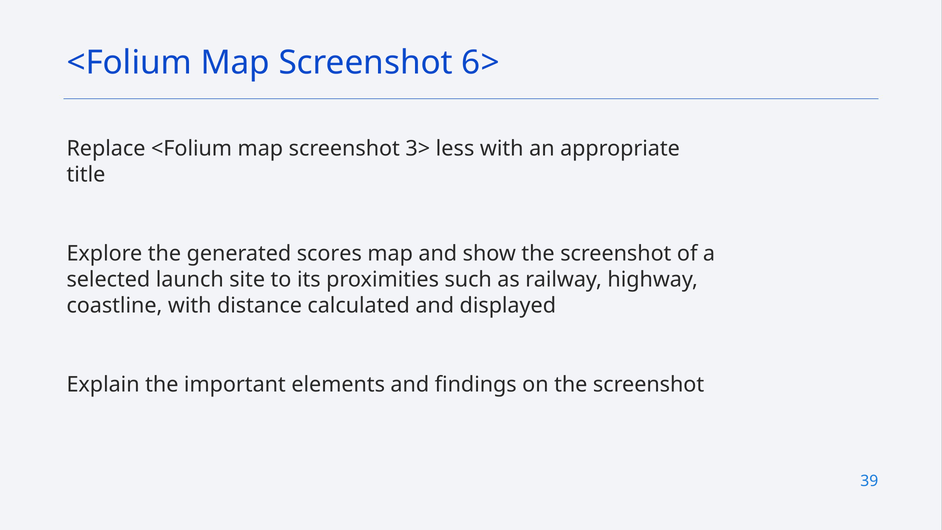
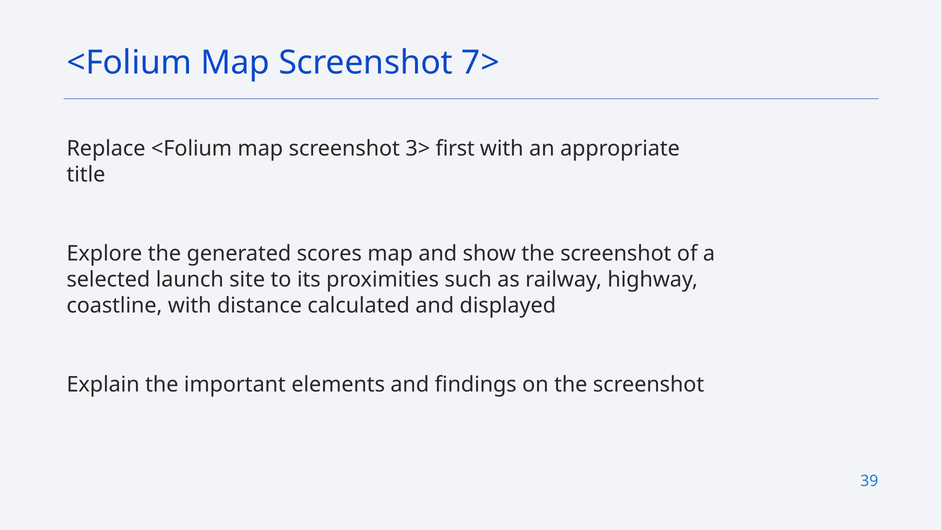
6>: 6> -> 7> (481, 63)
less: less -> first (455, 149)
